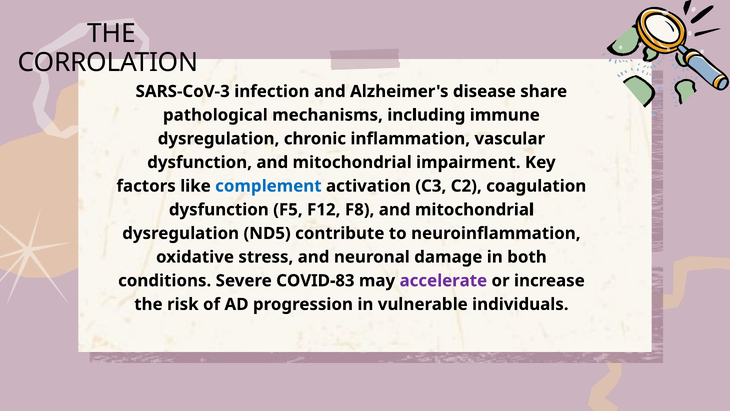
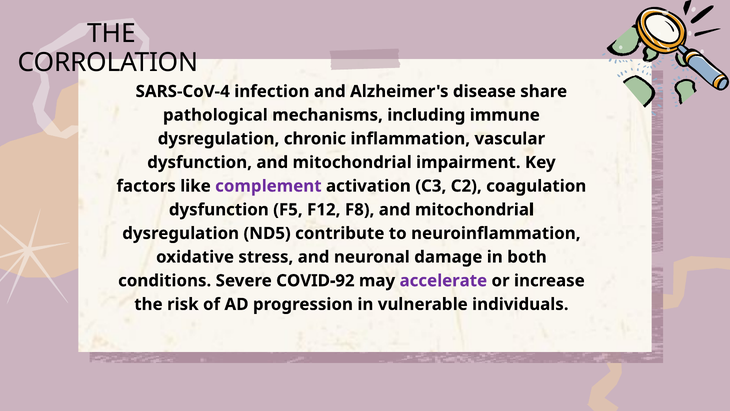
SARS-CoV-3: SARS-CoV-3 -> SARS-CoV-4 (183, 91)
complement colour: blue -> purple (268, 186)
COVID-83: COVID-83 -> COVID-92 (315, 280)
